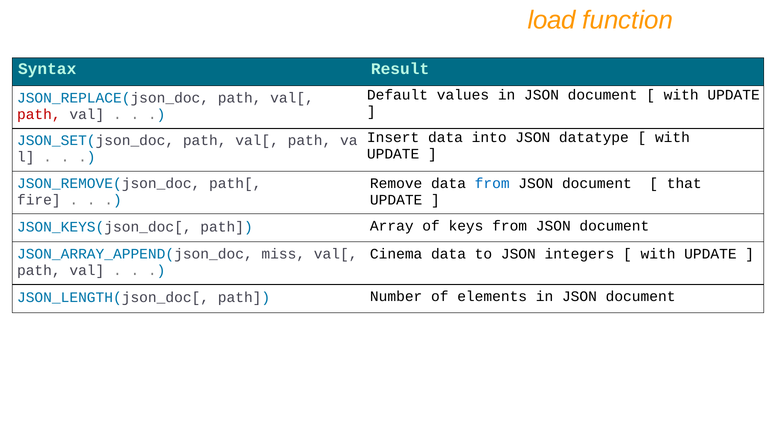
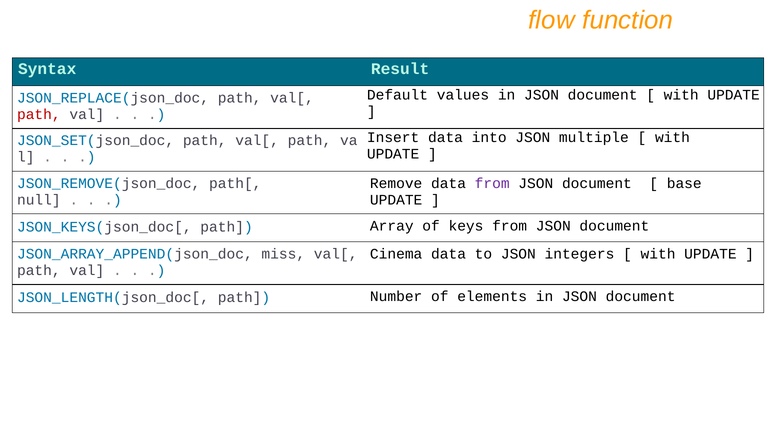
load: load -> flow (551, 20)
datatype: datatype -> multiple (594, 138)
from colour: blue -> purple (492, 183)
that: that -> base (684, 183)
fire: fire -> null (39, 200)
